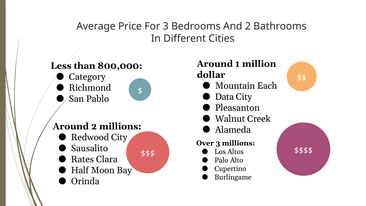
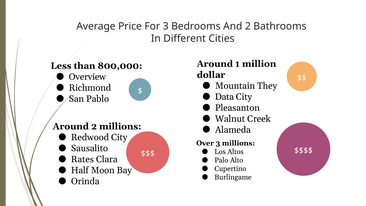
Category: Category -> Overview (87, 77)
Each: Each -> They (267, 86)
